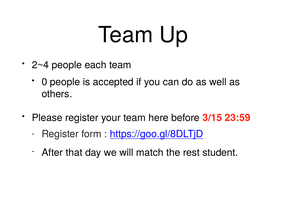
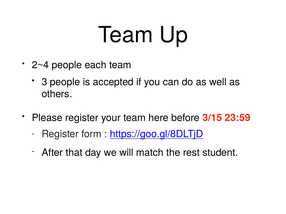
0: 0 -> 3 (44, 82)
